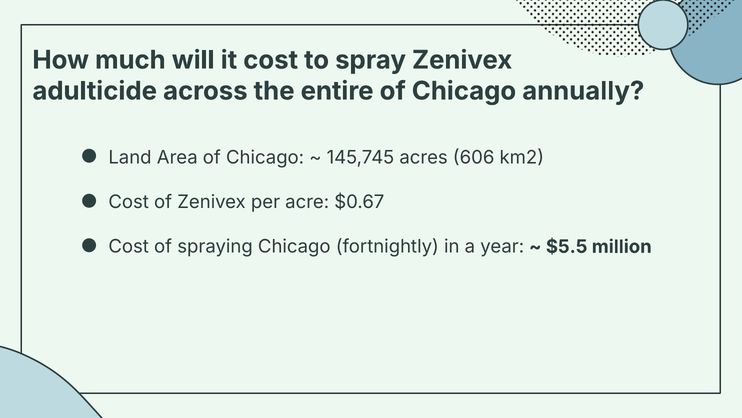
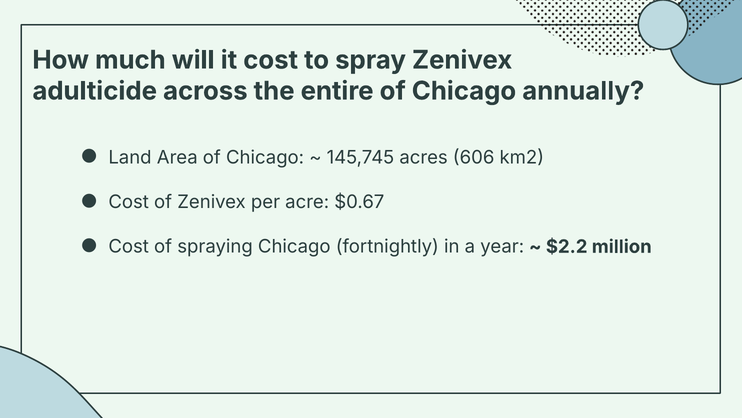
$5.5: $5.5 -> $2.2 (567, 246)
